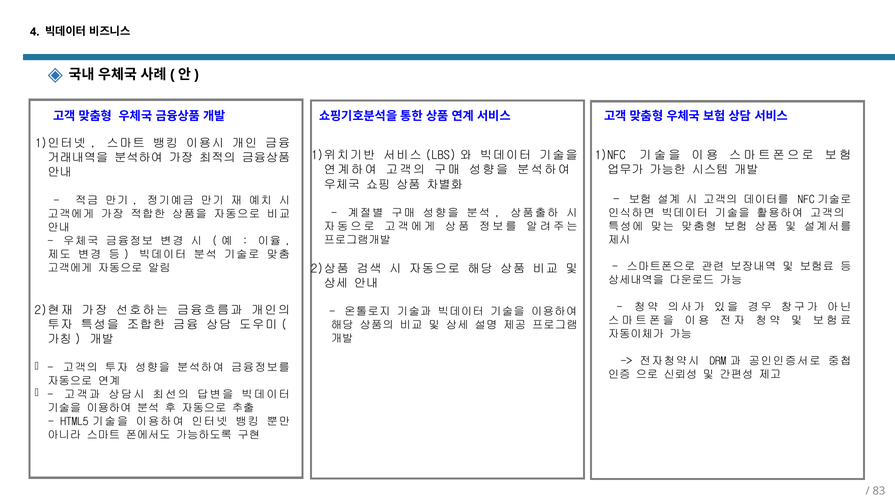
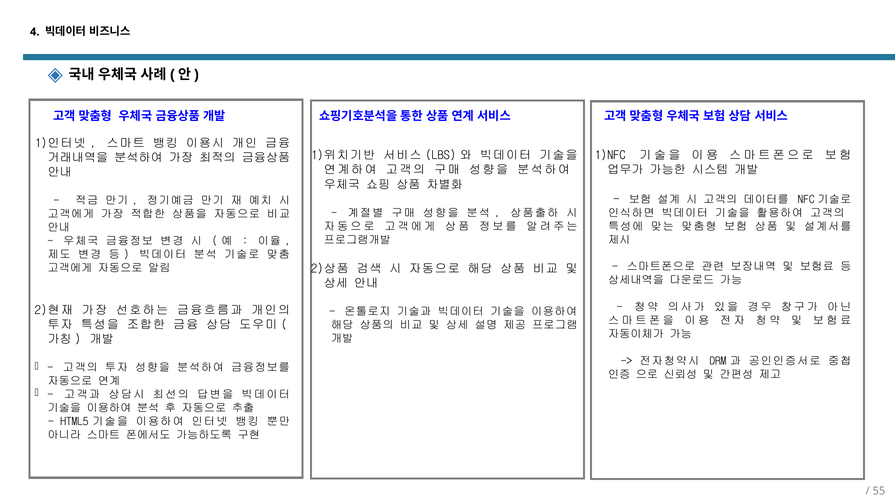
83: 83 -> 55 (879, 490)
